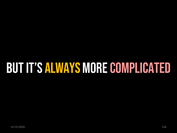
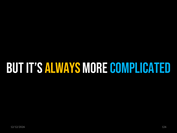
COMPLICATED colour: pink -> light blue (140, 68)
